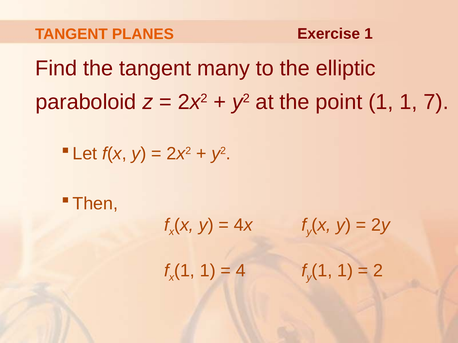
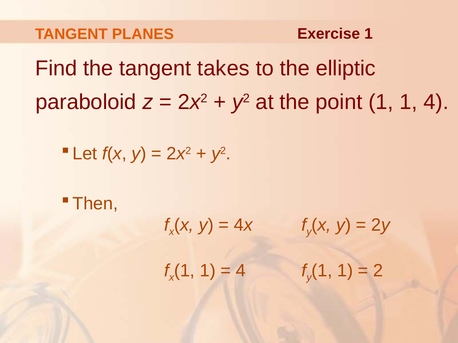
many: many -> takes (223, 68)
1 7: 7 -> 4 (436, 102)
